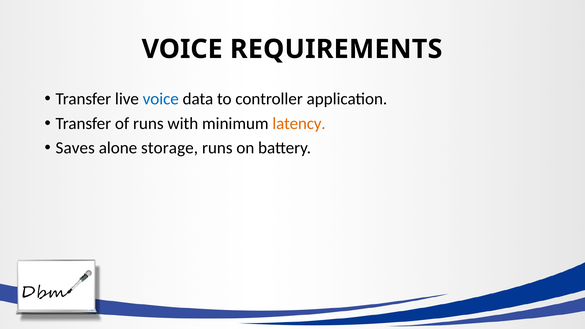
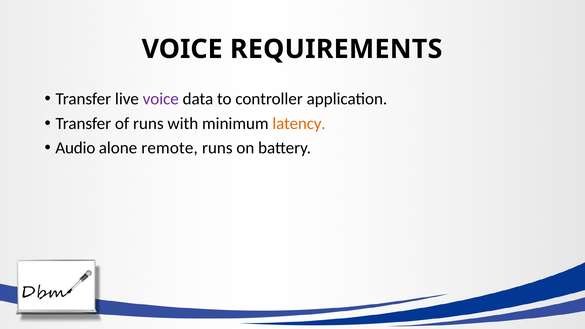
voice colour: blue -> purple (161, 99)
Saves: Saves -> Audio (75, 148)
storage: storage -> remote (170, 148)
